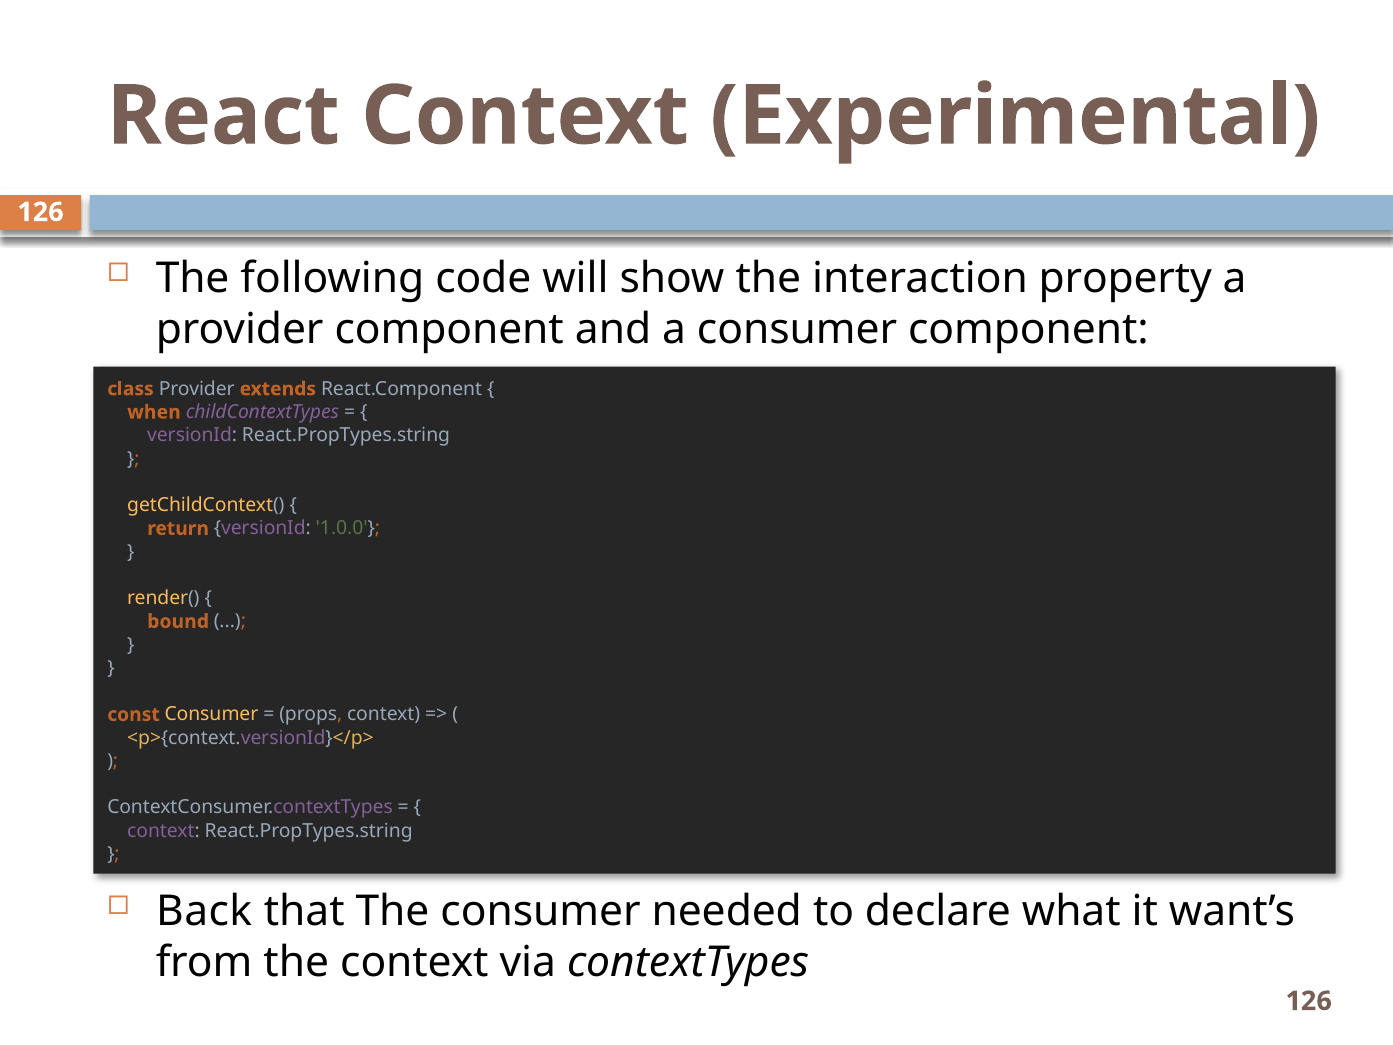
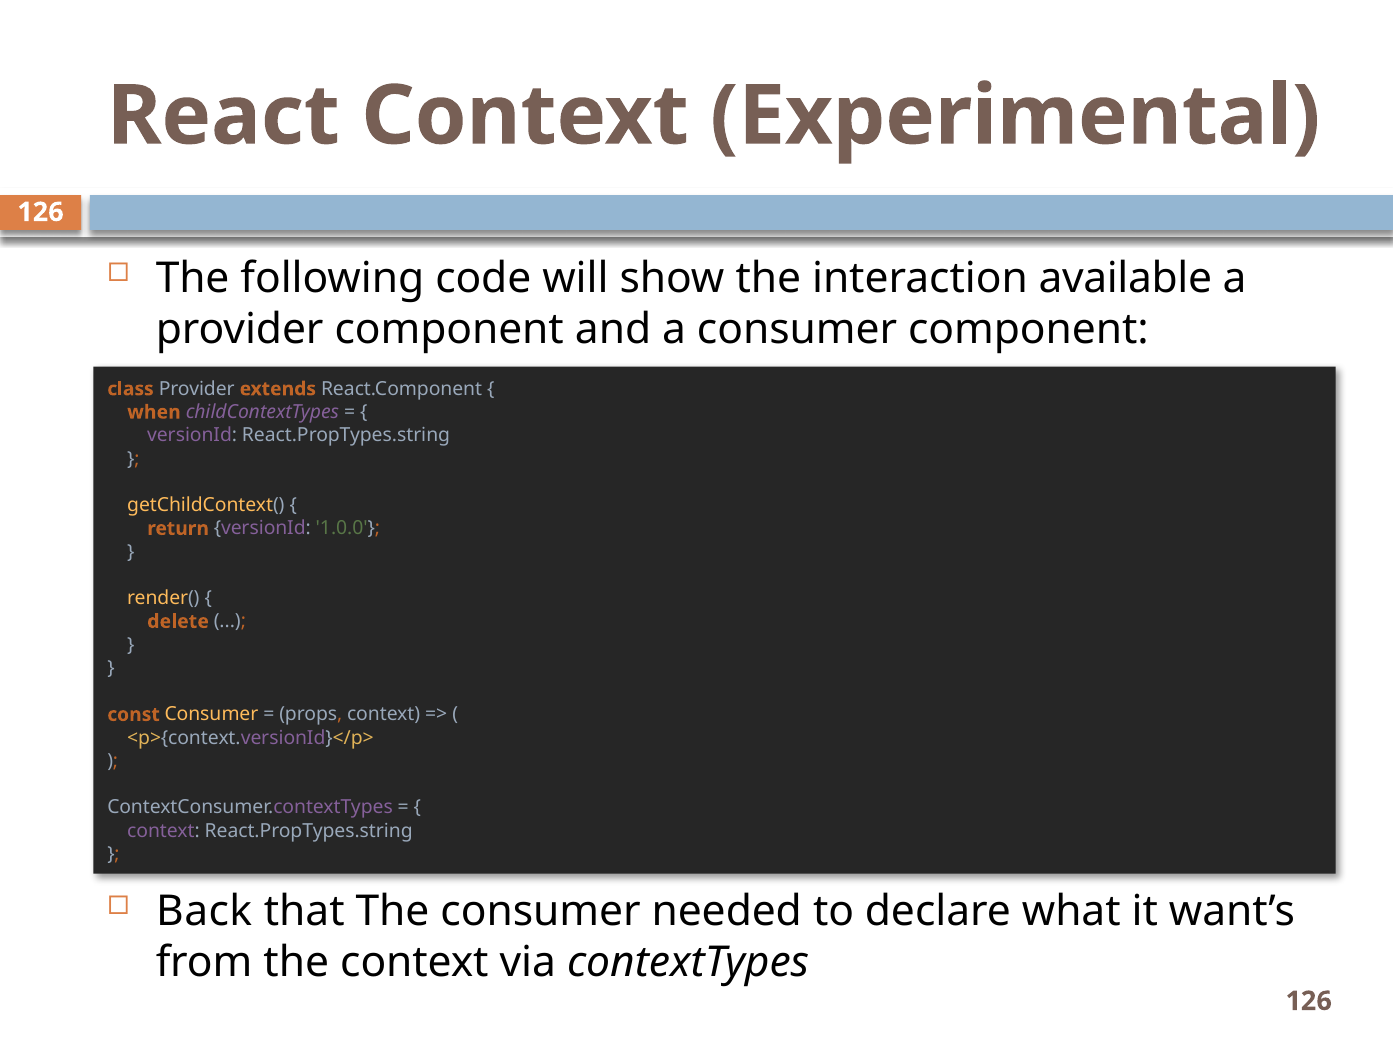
property: property -> available (1125, 279)
bound: bound -> delete (178, 621)
